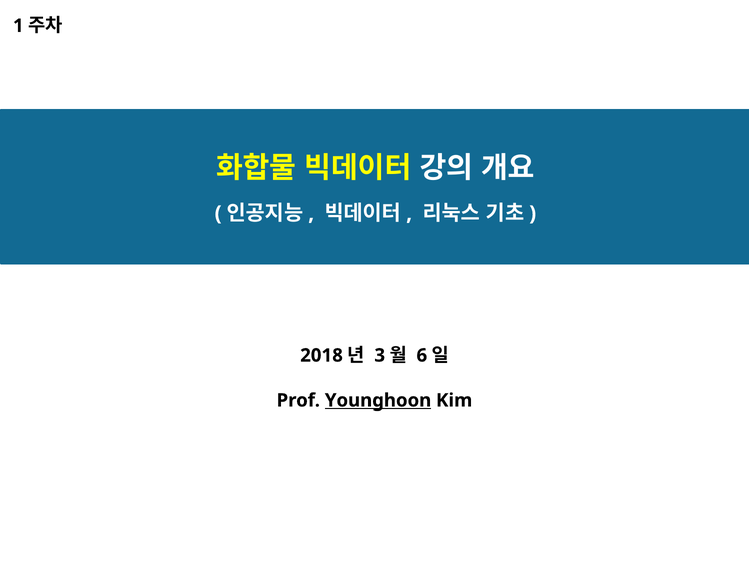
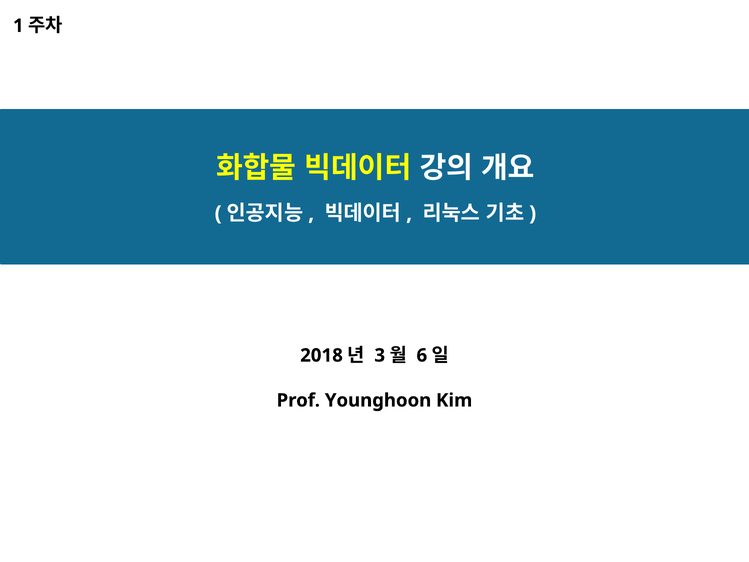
Younghoon underline: present -> none (378, 400)
